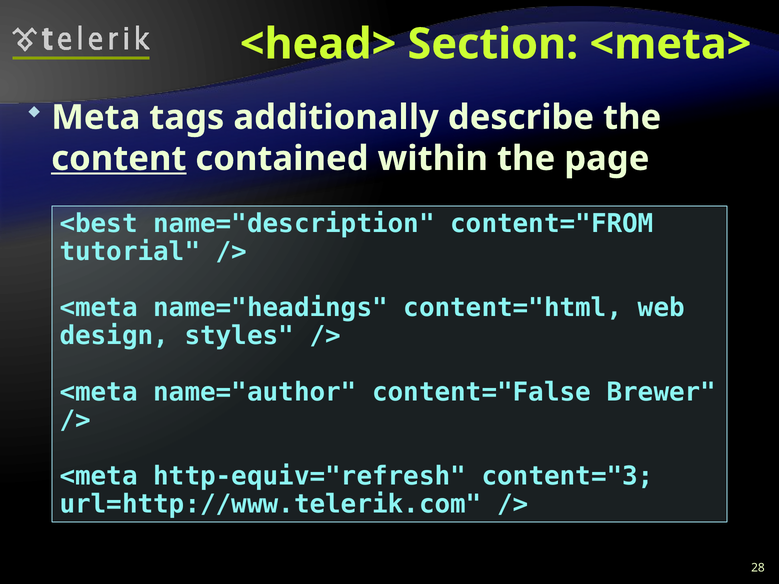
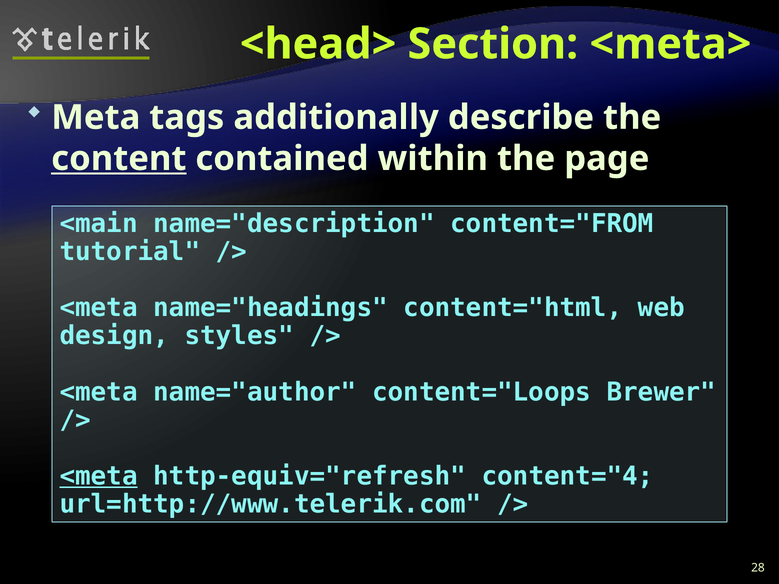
<best: <best -> <main (99, 224)
content="False: content="False -> content="Loops (482, 392)
<meta underline: none -> present (99, 476)
content="3: content="3 -> content="4 (568, 476)
